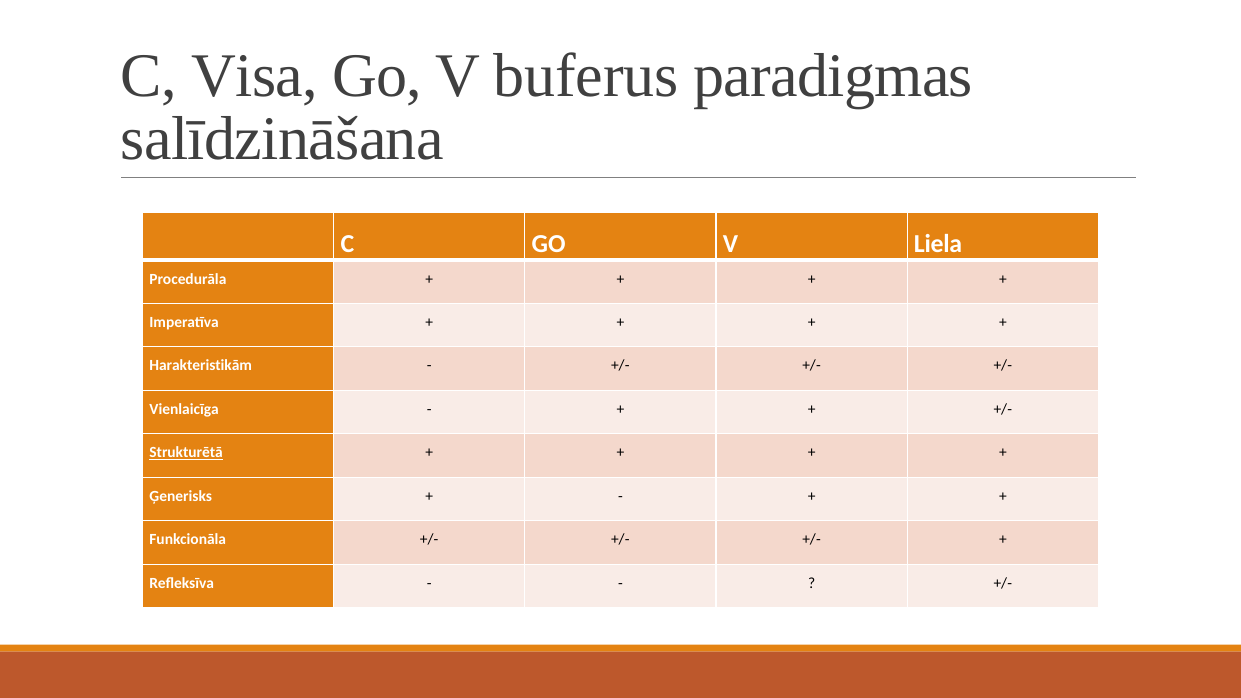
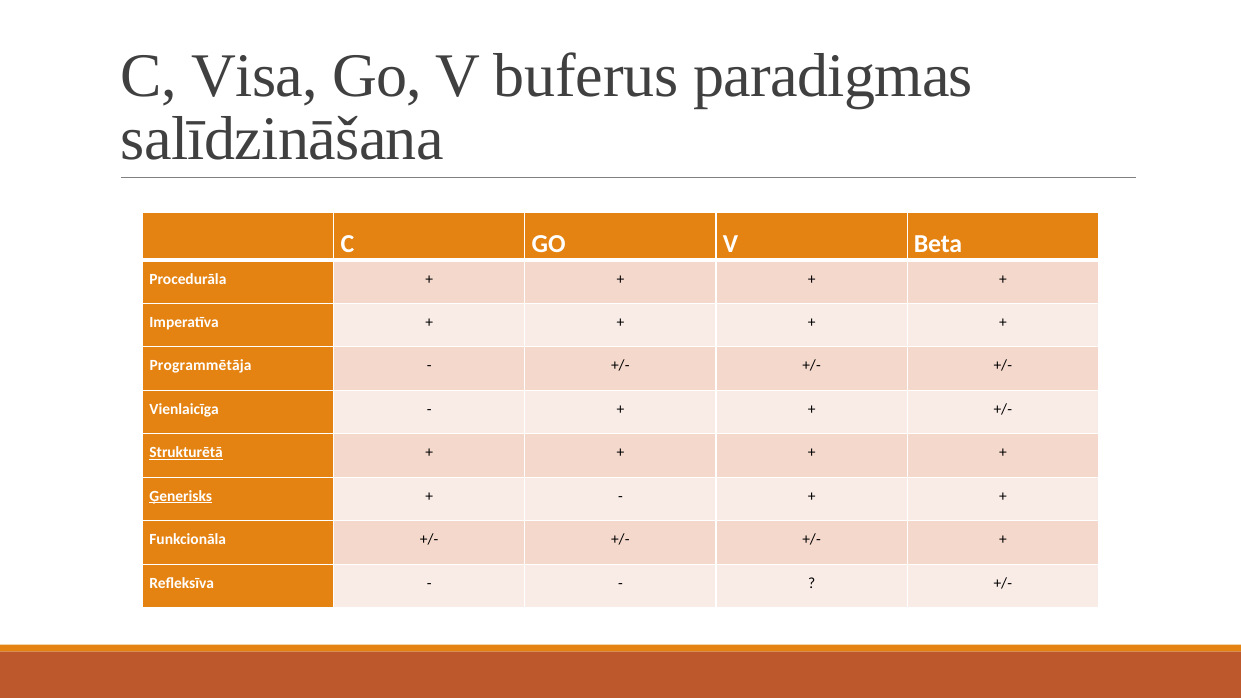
Liela: Liela -> Beta (938, 244)
Harakteristikām: Harakteristikām -> Programmētāja (201, 366)
Ģenerisks underline: none -> present (181, 496)
